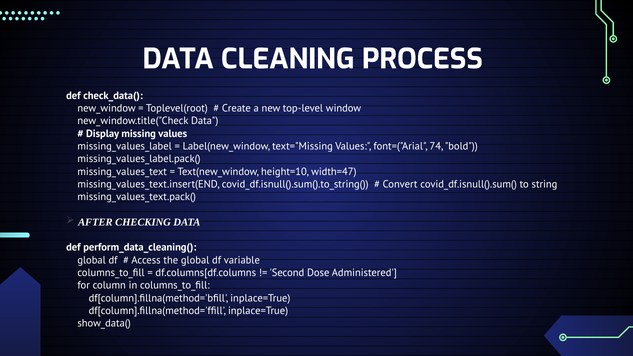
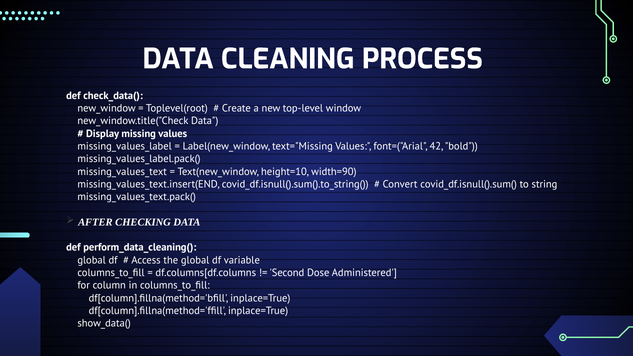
74: 74 -> 42 (437, 146)
width=47: width=47 -> width=90 (334, 172)
